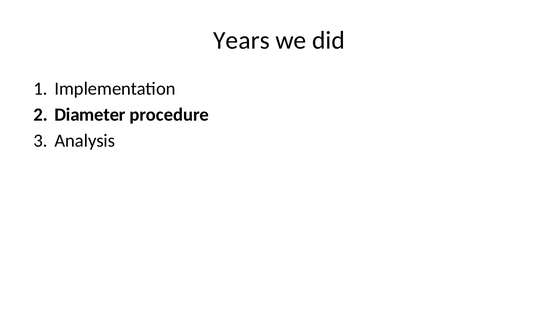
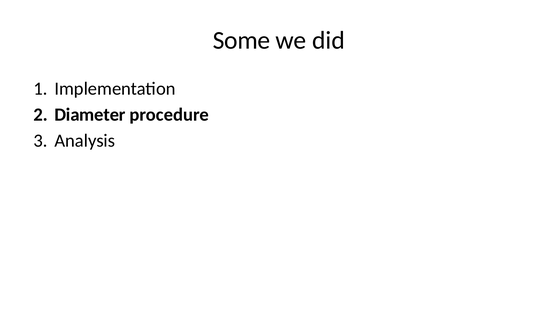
Years: Years -> Some (242, 40)
